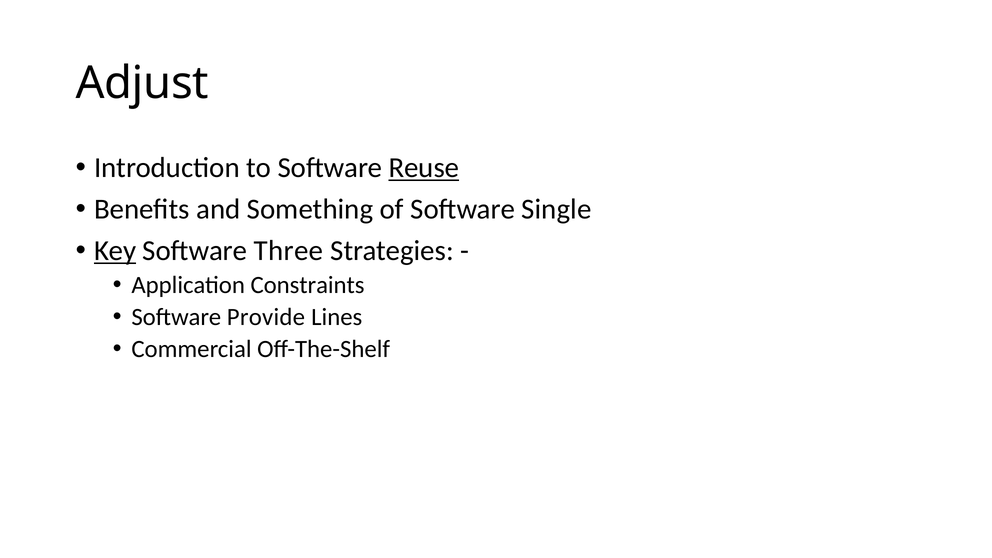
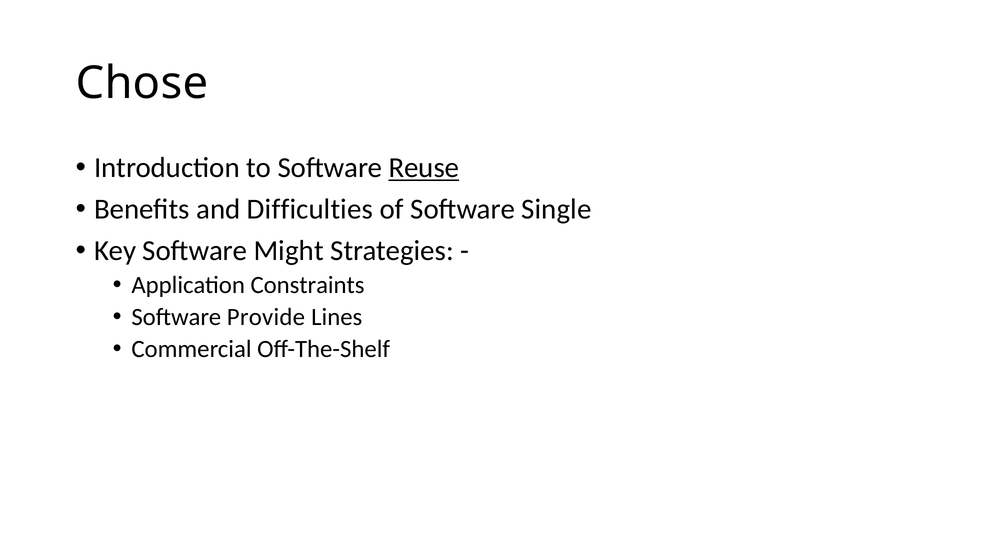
Adjust: Adjust -> Chose (142, 83)
Something: Something -> Difficulties (310, 209)
Key underline: present -> none (115, 251)
Three: Three -> Might (289, 251)
